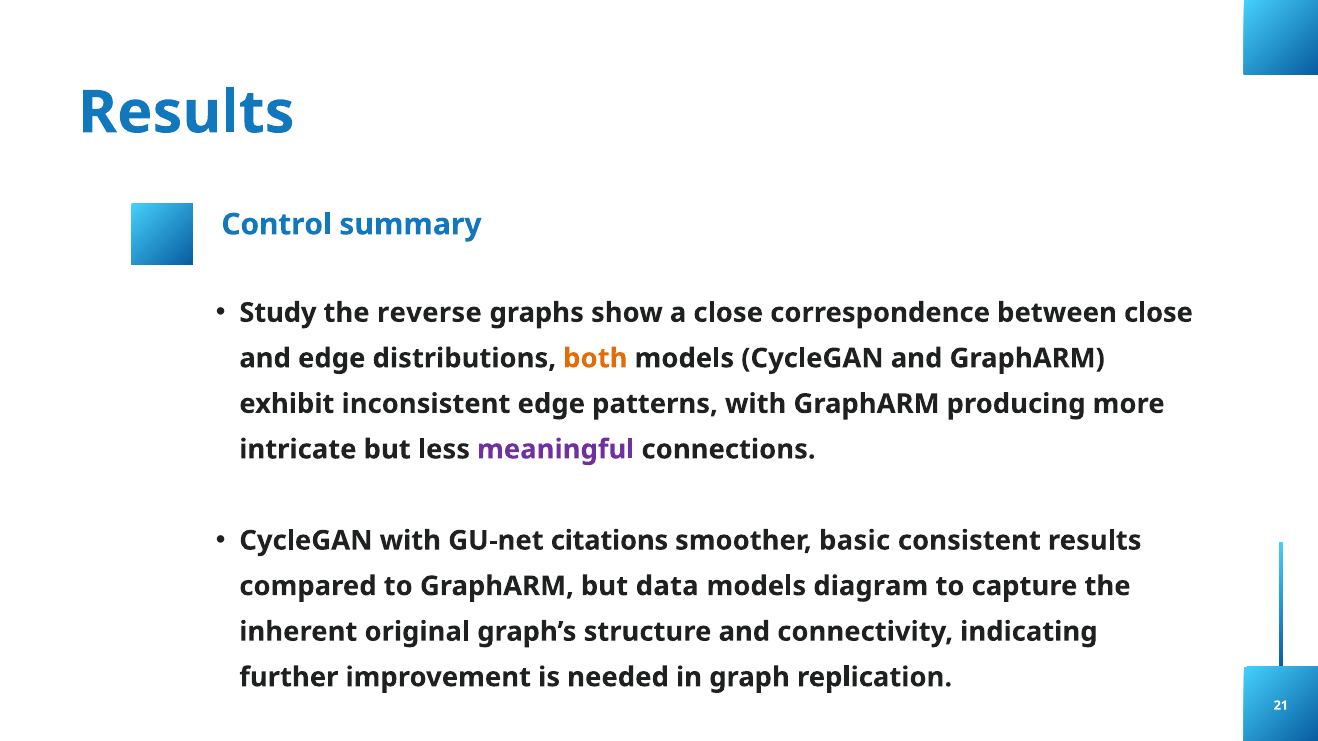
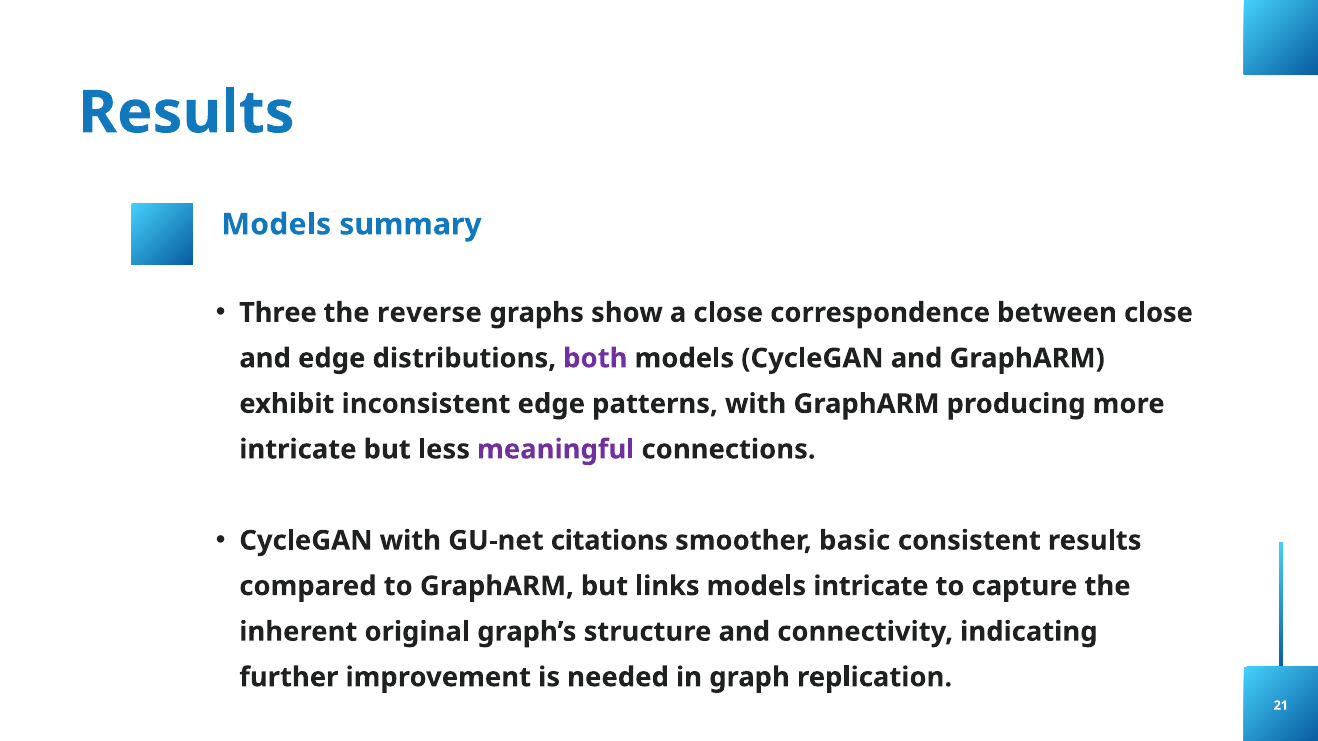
Control: Control -> Models (276, 225)
Study: Study -> Three (278, 313)
both colour: orange -> purple (595, 359)
data: data -> links (667, 586)
models diagram: diagram -> intricate (871, 586)
